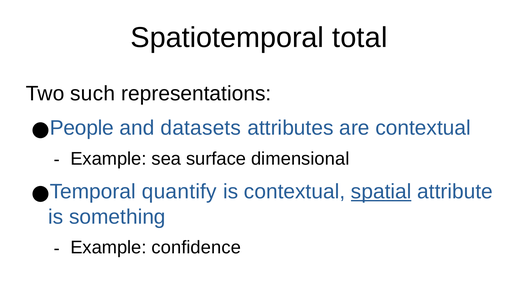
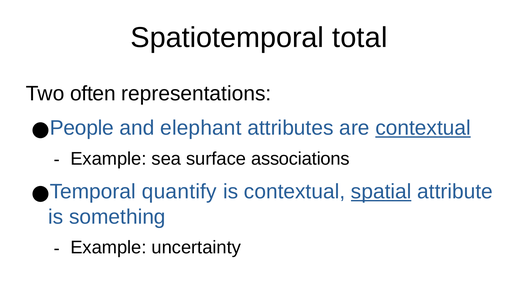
such: such -> often (93, 93)
datasets: datasets -> elephant (201, 128)
contextual underline: none -> present (423, 128)
dimensional: dimensional -> associations (300, 159)
confidence: confidence -> uncertainty (196, 247)
